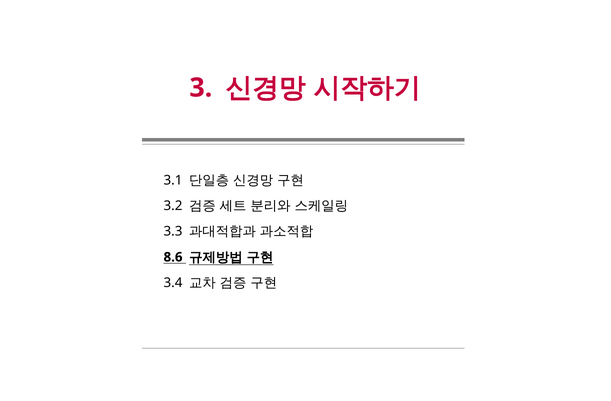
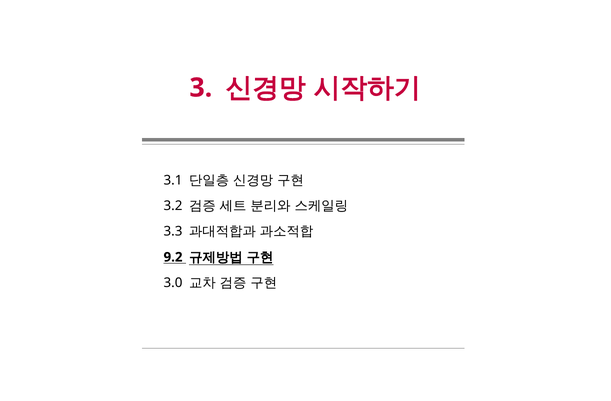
8.6: 8.6 -> 9.2 (173, 257)
3.4: 3.4 -> 3.0 (173, 283)
